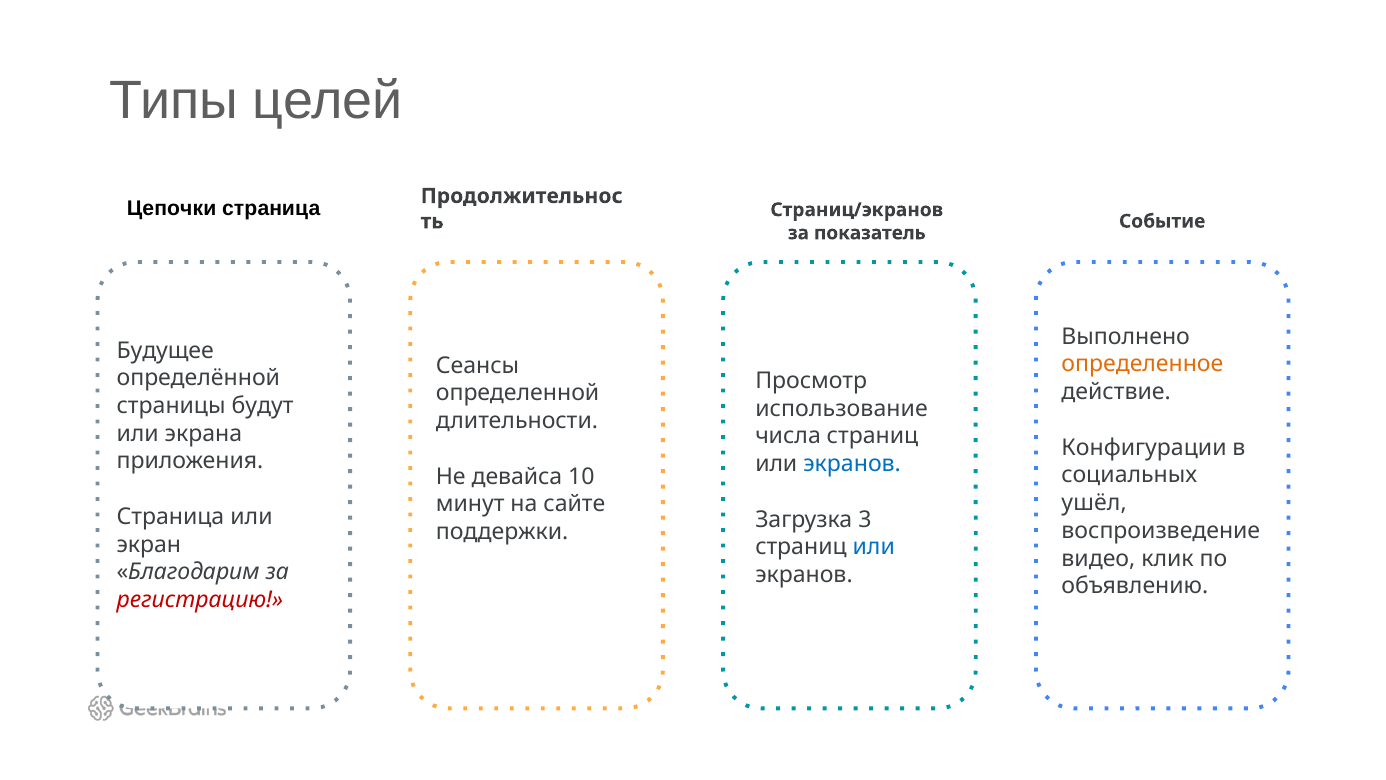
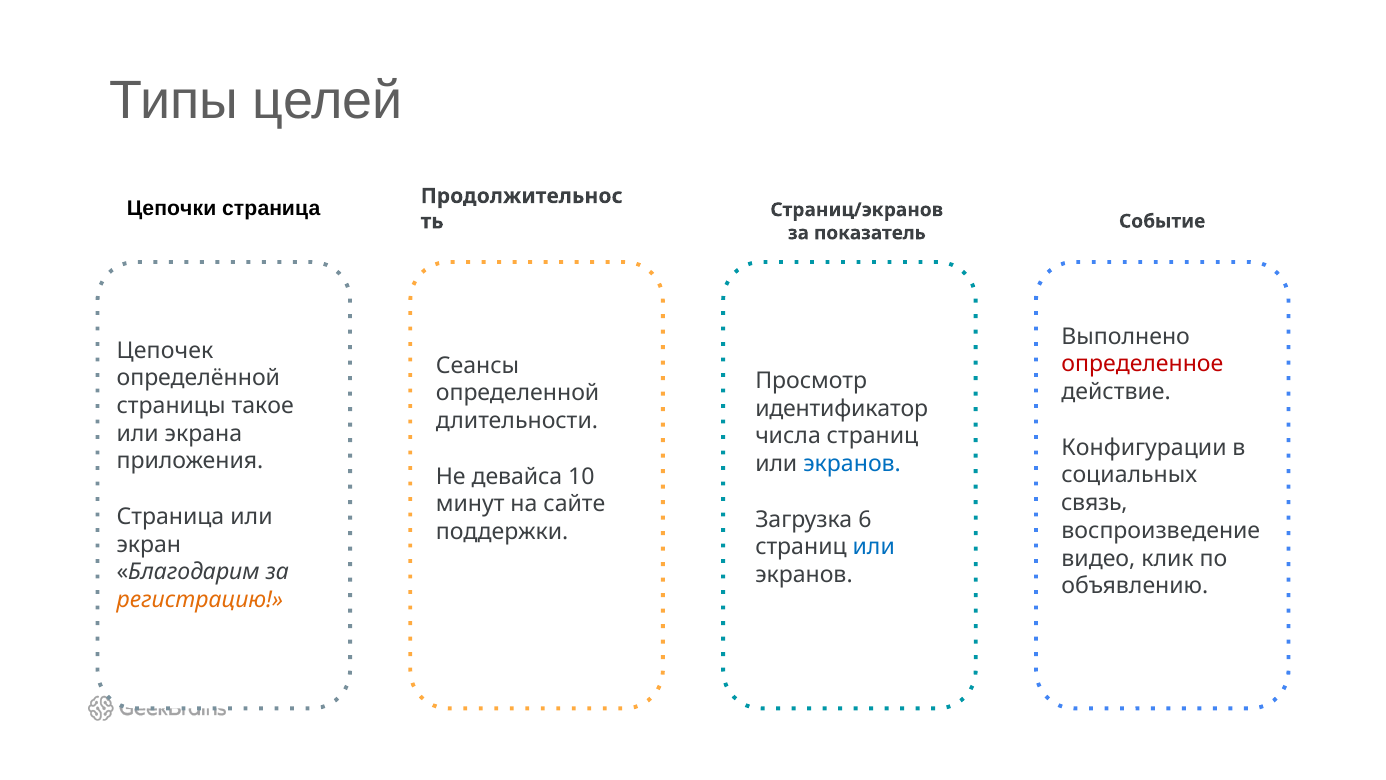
Будущее: Будущее -> Цепочек (165, 350)
определенное colour: orange -> red (1142, 364)
будут: будут -> такое (263, 406)
использование: использование -> идентификатор (842, 408)
ушёл: ушёл -> связь (1094, 503)
3: 3 -> 6 (865, 519)
регистрацию colour: red -> orange (200, 600)
